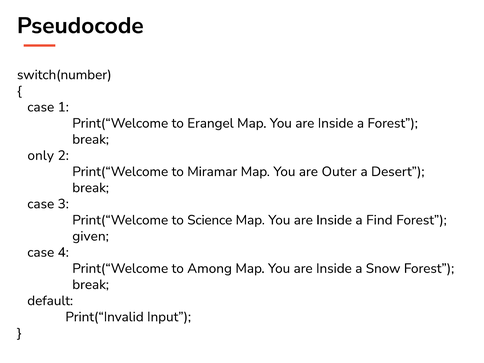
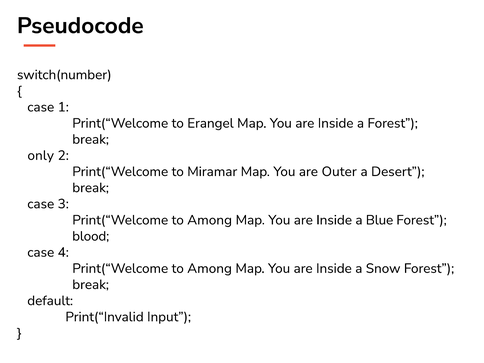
Science: Science -> Among (210, 220)
Find: Find -> Blue (380, 220)
given: given -> blood (91, 236)
